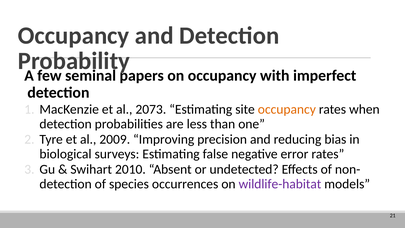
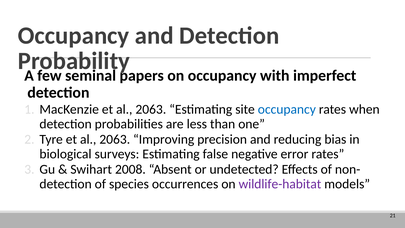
MacKenzie et al 2073: 2073 -> 2063 (151, 109)
occupancy colour: orange -> blue (287, 109)
Tyre et al 2009: 2009 -> 2063 (115, 139)
2010: 2010 -> 2008 (130, 169)
